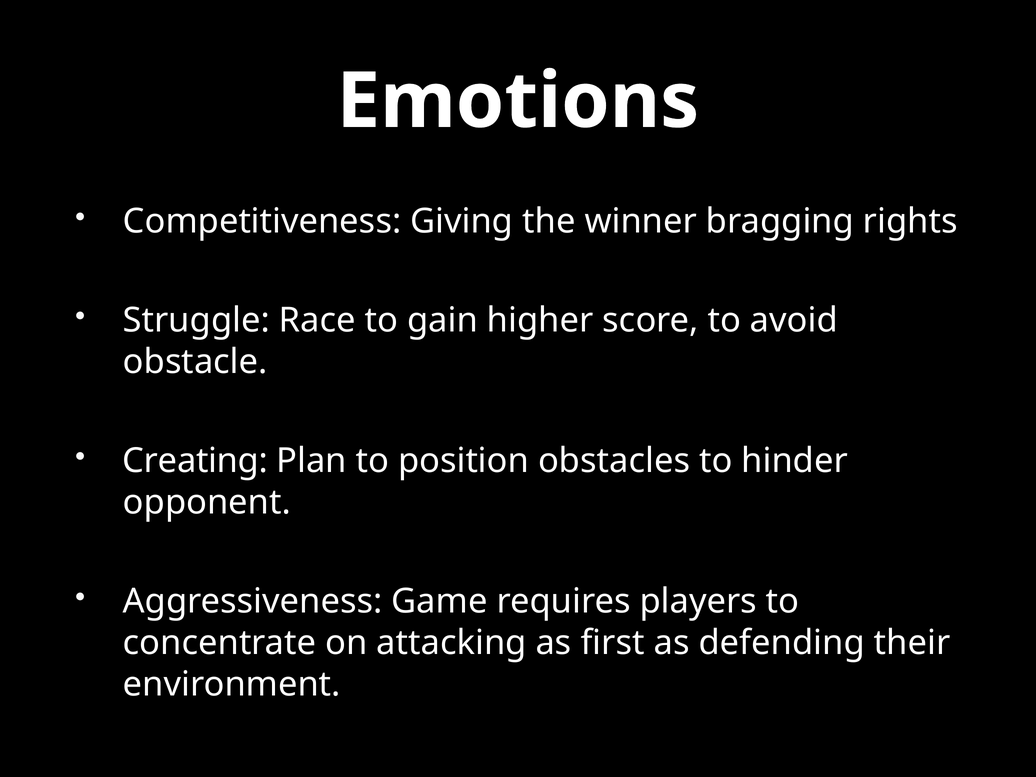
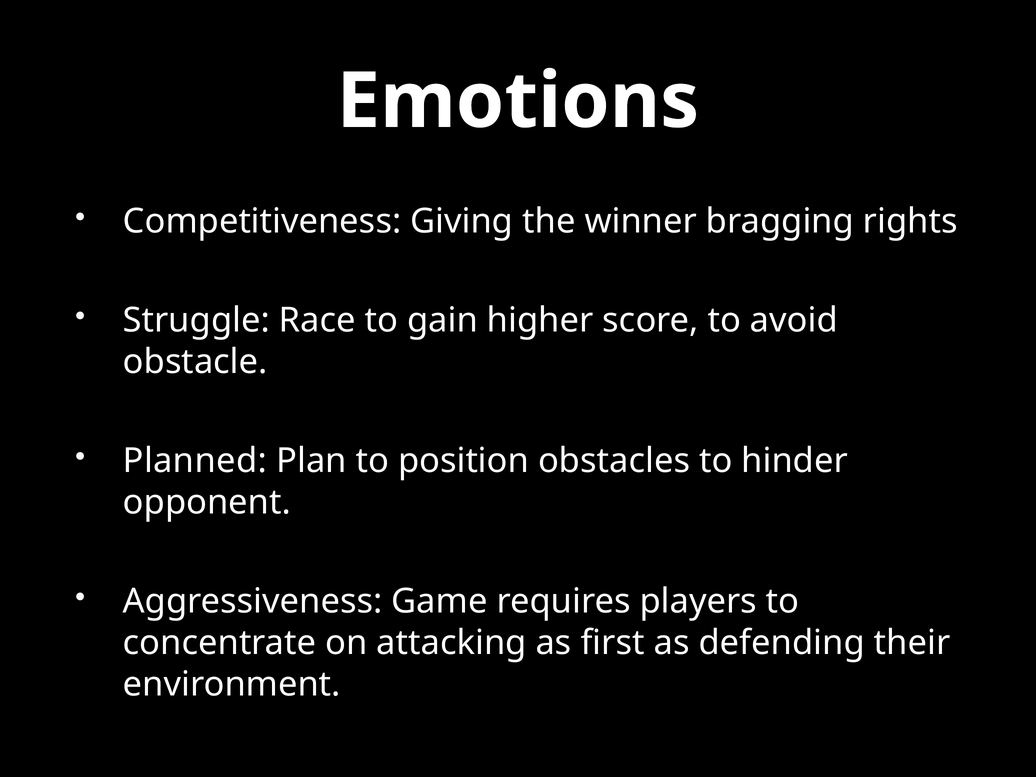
Creating: Creating -> Planned (195, 461)
